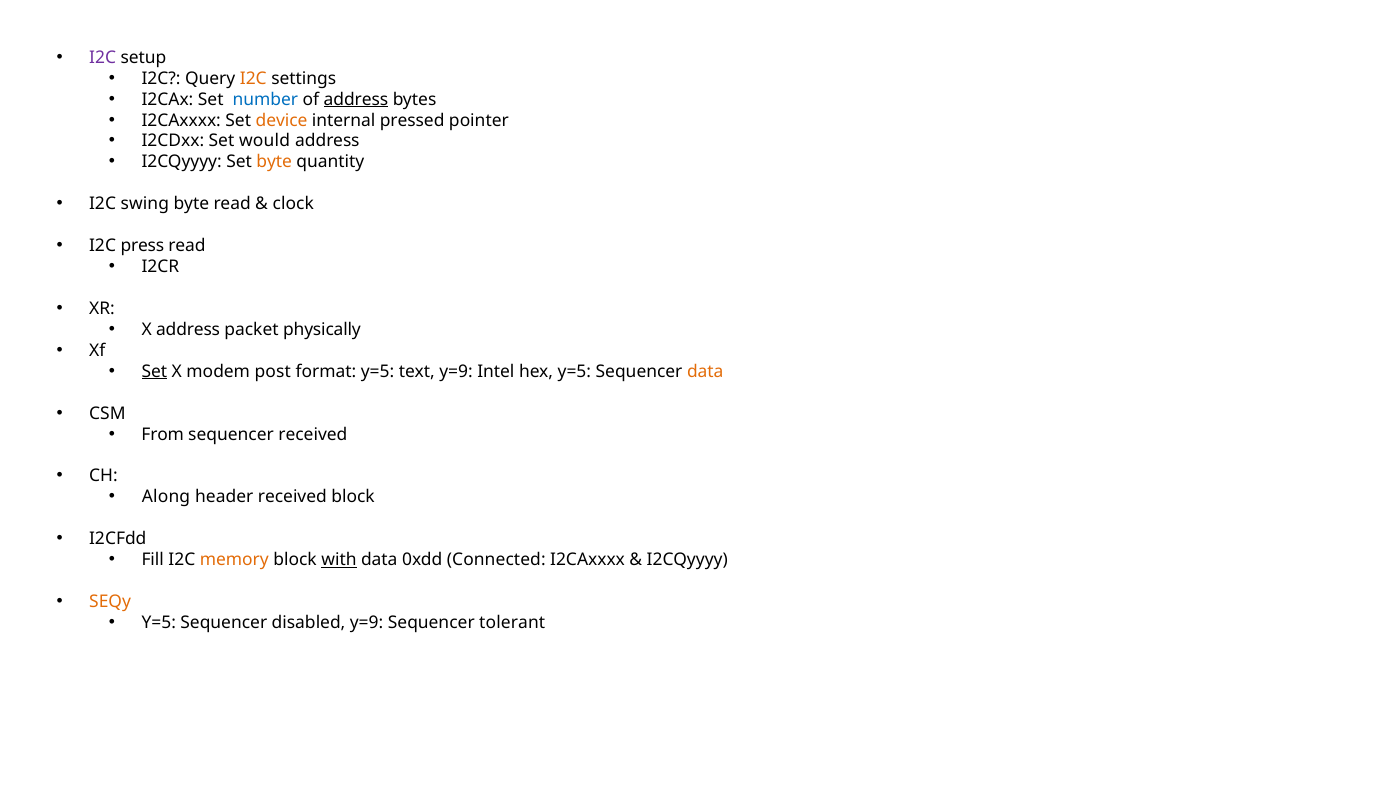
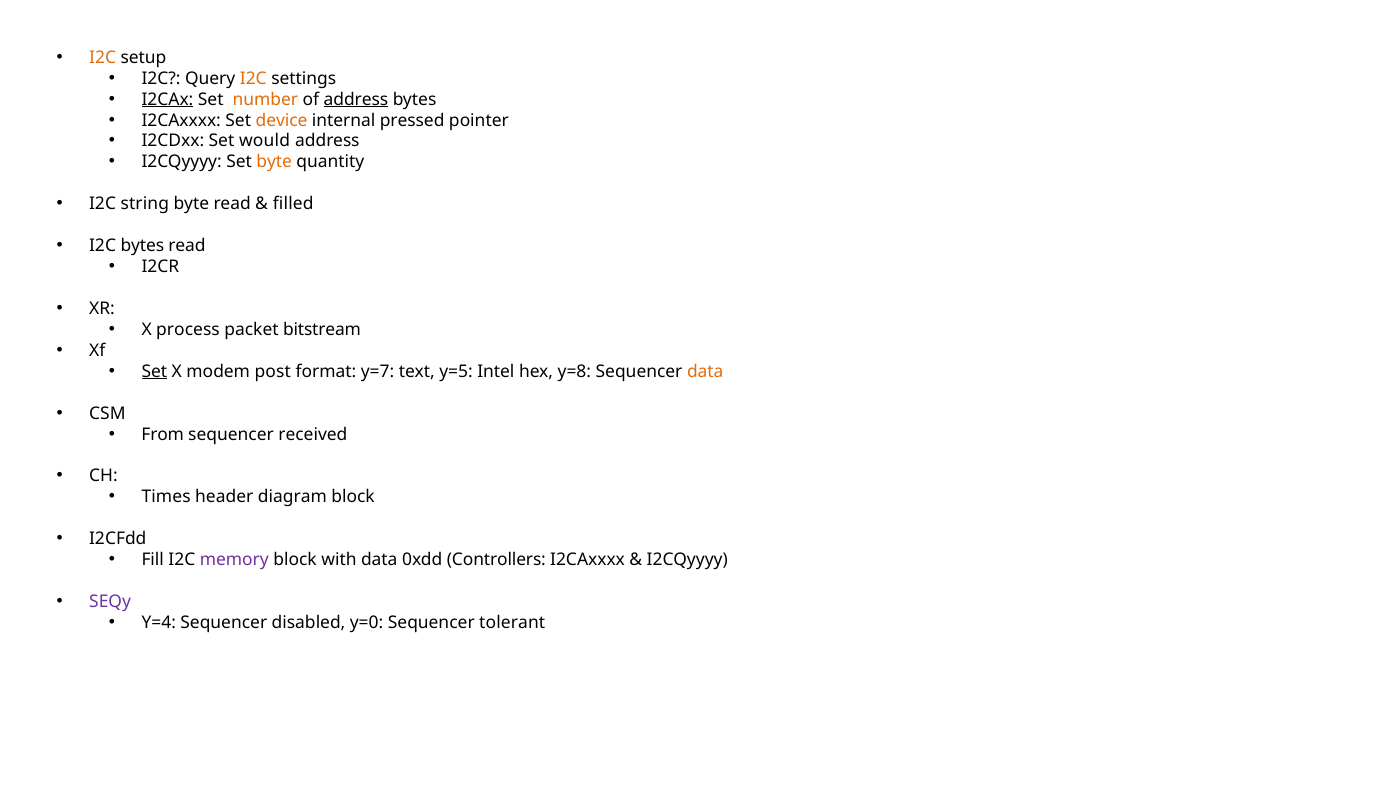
I2C colour: purple -> orange (103, 57)
I2CAx underline: none -> present (167, 99)
number colour: blue -> orange (265, 99)
swing: swing -> string (145, 204)
clock: clock -> filled (293, 204)
I2C press: press -> bytes (142, 246)
X address: address -> process (188, 329)
physically: physically -> bitstream (322, 329)
format y=5: y=5 -> y=7 (378, 371)
text y=9: y=9 -> y=5 (456, 371)
hex y=5: y=5 -> y=8 (574, 371)
Along: Along -> Times (166, 497)
header received: received -> diagram (292, 497)
memory colour: orange -> purple (234, 560)
with underline: present -> none (339, 560)
Connected: Connected -> Controllers (496, 560)
SEQy colour: orange -> purple (110, 601)
Y=5: Y=5 -> Y=4 (159, 622)
disabled y=9: y=9 -> y=0 (367, 622)
